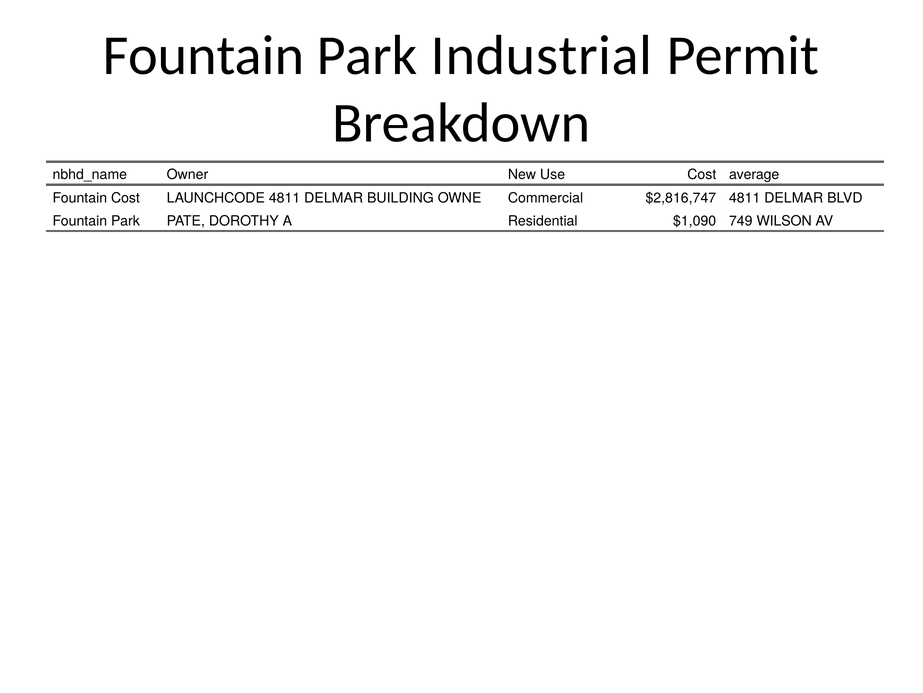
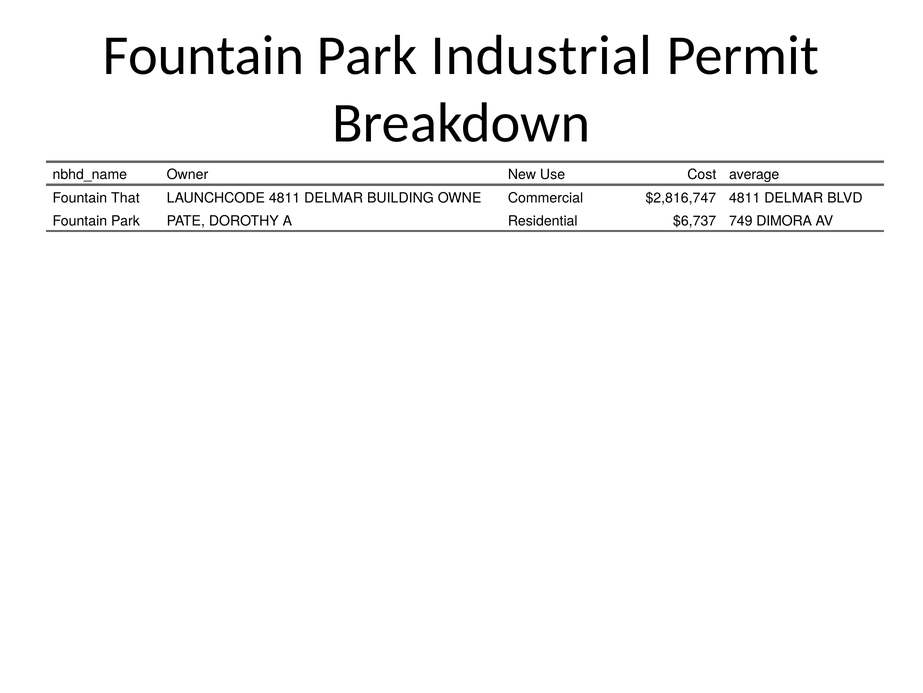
Fountain Cost: Cost -> That (125, 198)
$1,090: $1,090 -> $6,737 (695, 221)
WILSON: WILSON -> DIMORA (784, 221)
